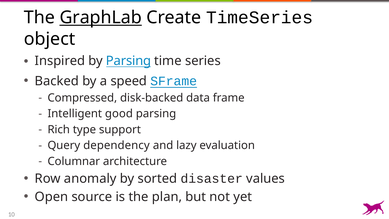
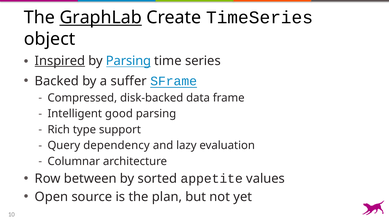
Inspired underline: none -> present (60, 61)
speed: speed -> suffer (129, 81)
anomaly: anomaly -> between (90, 179)
disaster: disaster -> appetite (212, 179)
